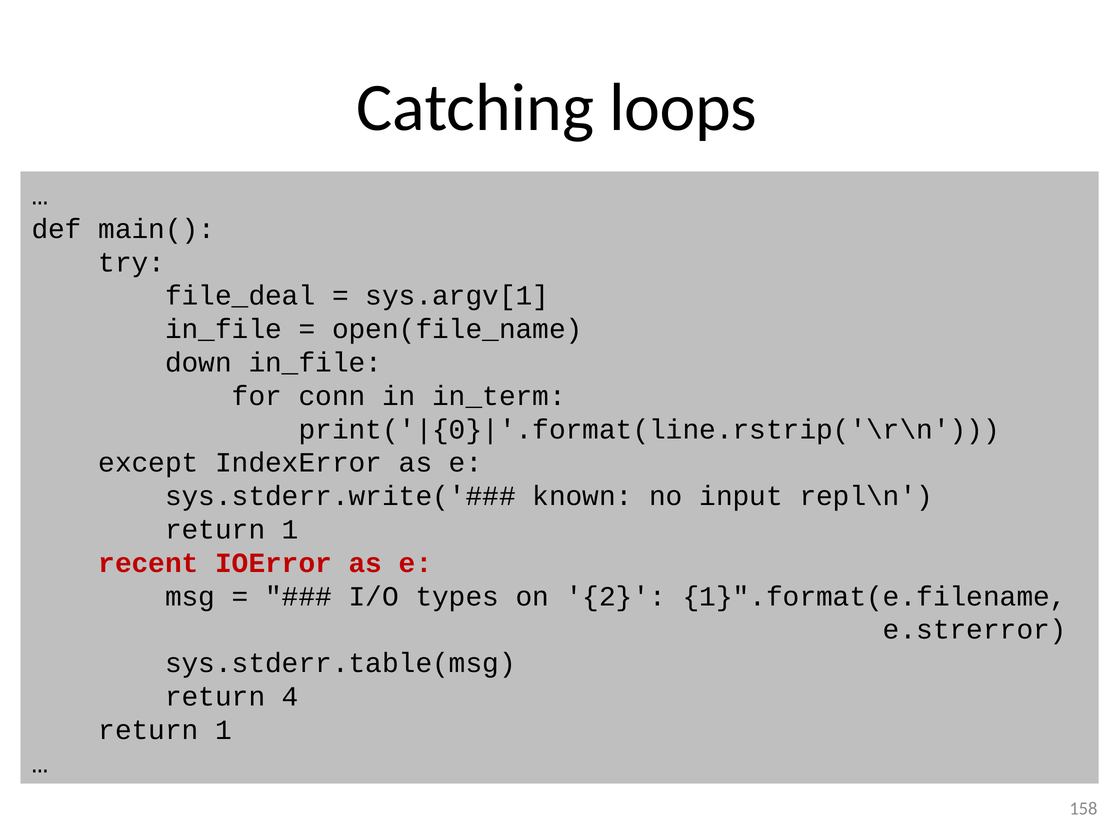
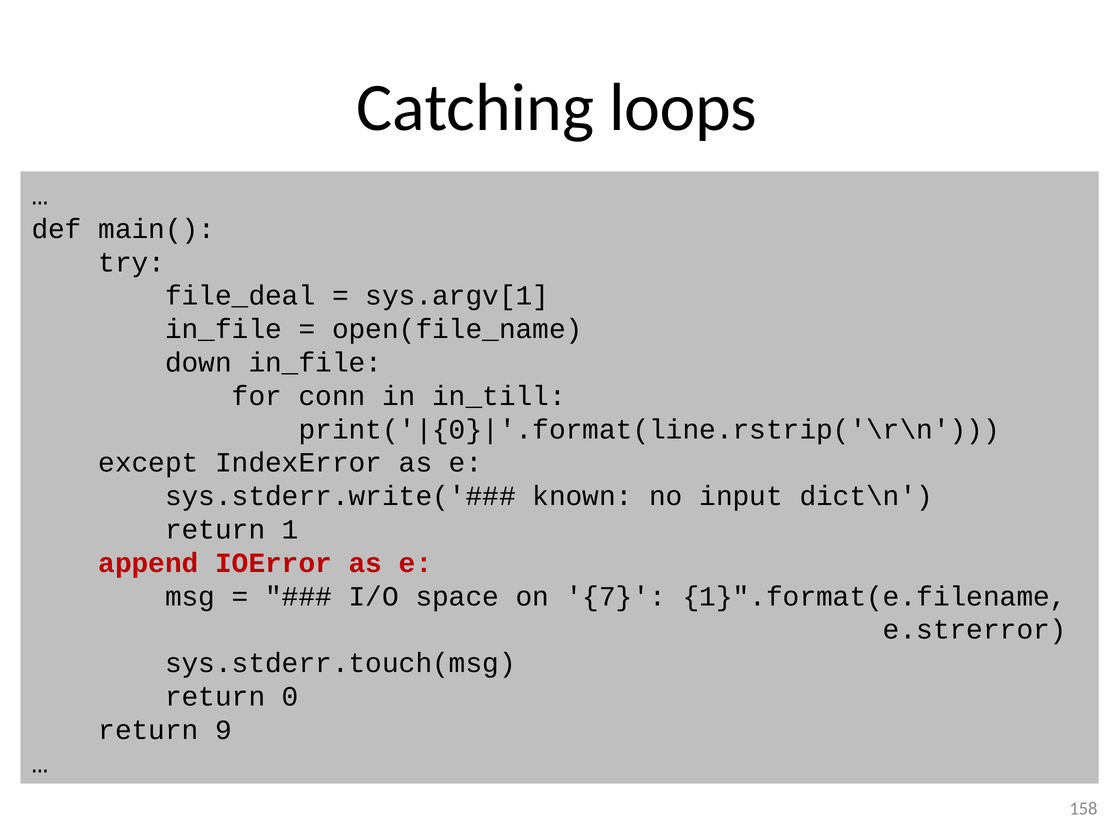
in_term: in_term -> in_till (499, 396)
repl\n: repl\n -> dict\n (866, 496)
recent: recent -> append (148, 563)
types: types -> space (457, 596)
2: 2 -> 7 (616, 596)
sys.stderr.table(msg: sys.stderr.table(msg -> sys.stderr.touch(msg (340, 663)
4: 4 -> 0 (290, 696)
1: 1 -> 9 (224, 730)
